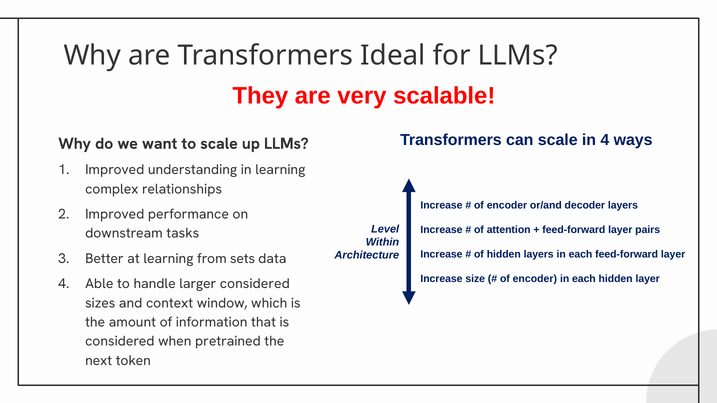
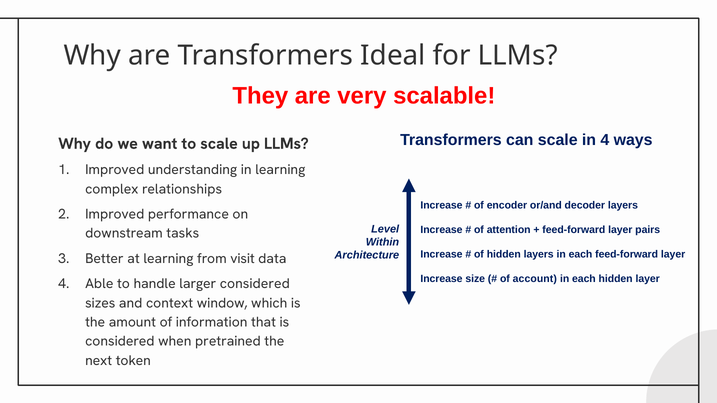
sets: sets -> visit (243, 259)
encoder: encoder -> account (535, 279)
